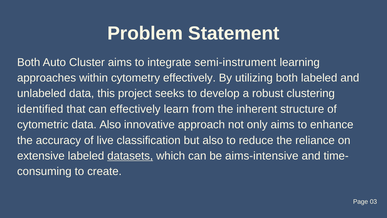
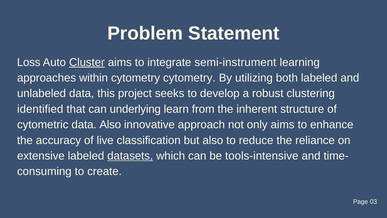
Both: Both -> Loss (29, 62)
Cluster underline: none -> present (87, 62)
cytometry effectively: effectively -> cytometry (189, 78)
can effectively: effectively -> underlying (135, 109)
aims-intensive: aims-intensive -> tools-intensive (262, 156)
